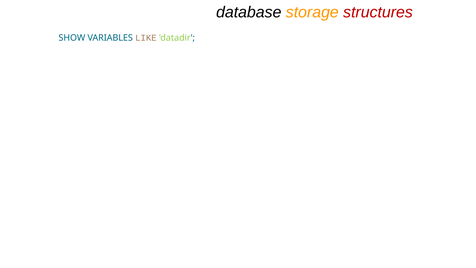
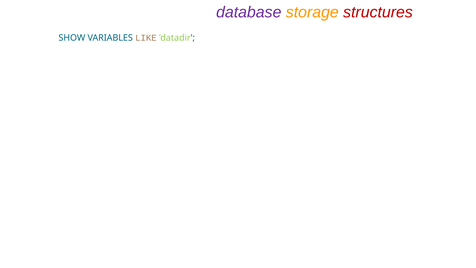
database colour: black -> purple (249, 12)
